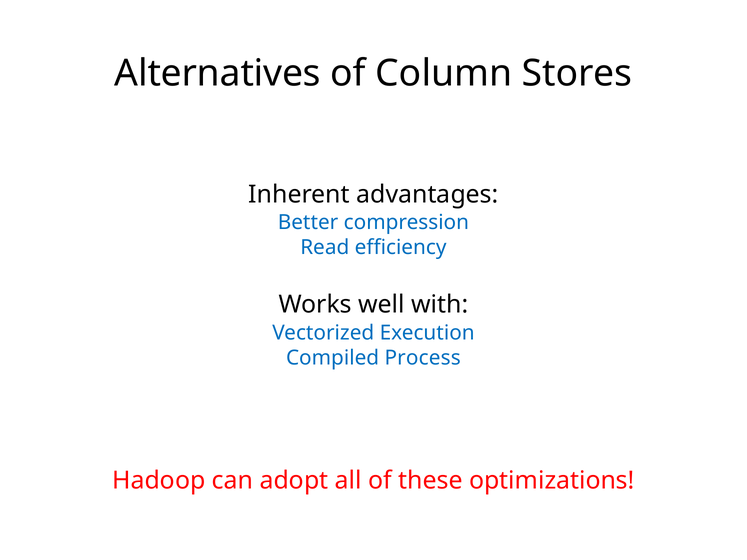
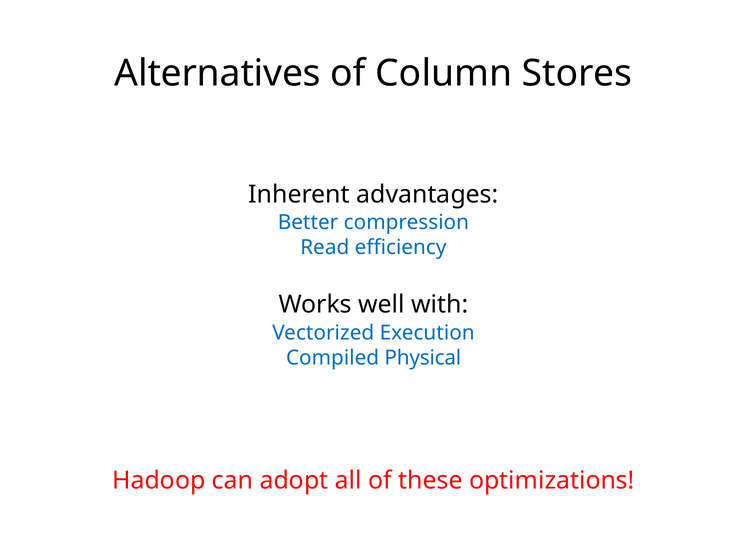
Process: Process -> Physical (423, 358)
